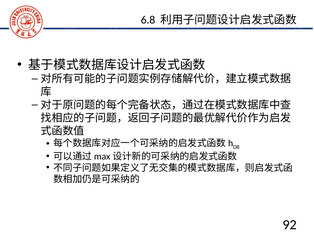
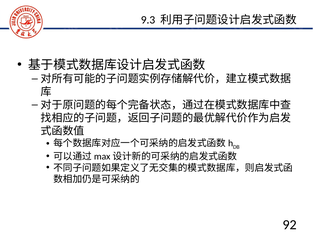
6.8: 6.8 -> 9.3 (148, 20)
